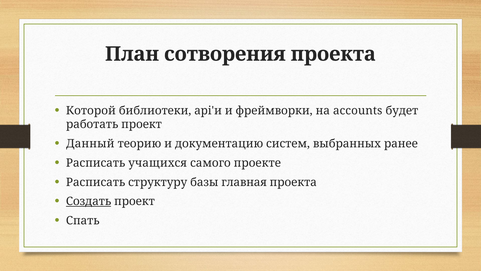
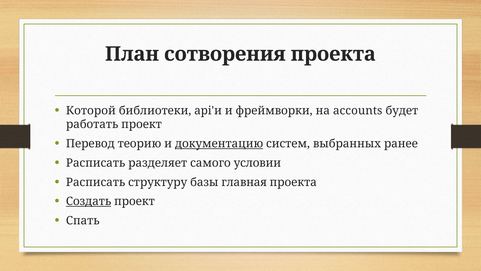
Данный: Данный -> Перевод (90, 143)
документацию underline: none -> present (219, 143)
учащихся: учащихся -> разделяет (158, 163)
проекте: проекте -> условии (257, 163)
